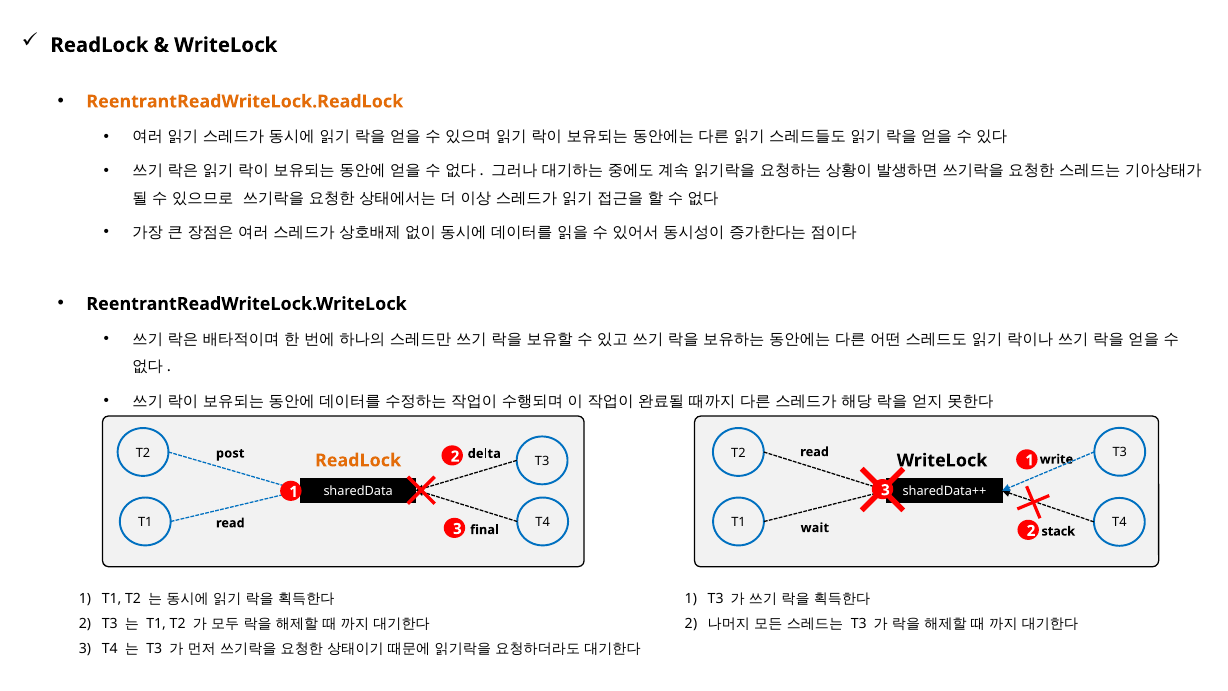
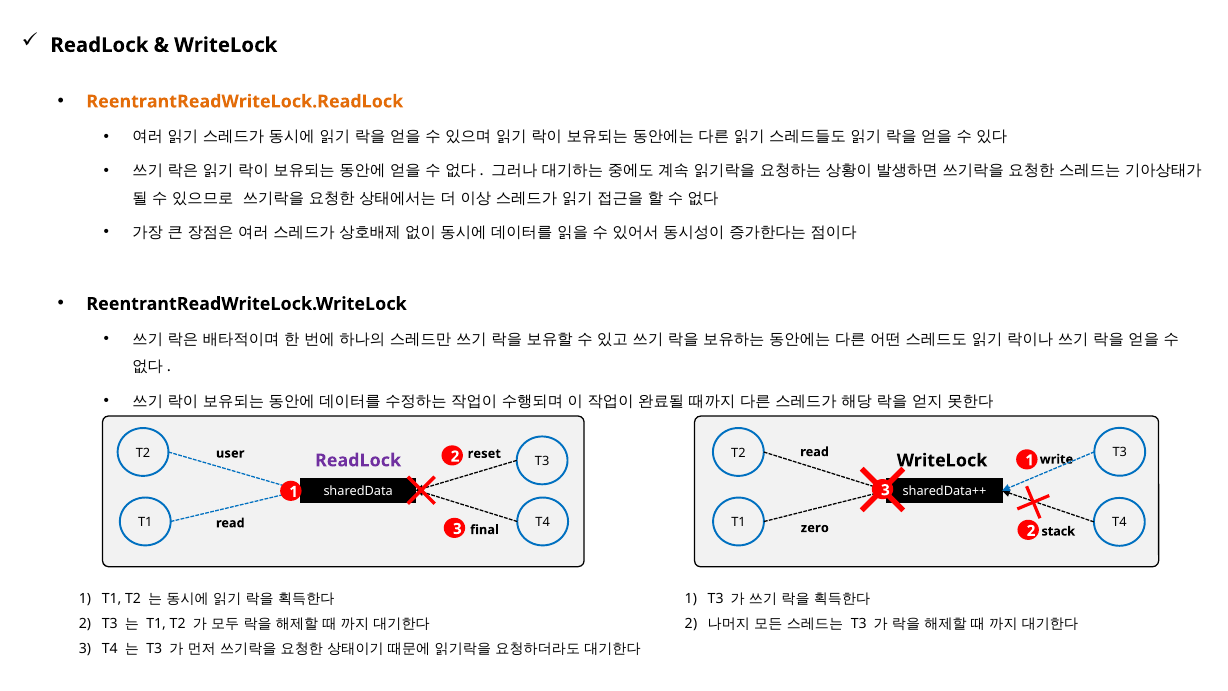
post: post -> user (230, 453)
delta: delta -> reset (484, 453)
ReadLock colour: orange -> purple (358, 460)
wait: wait -> zero (815, 528)
